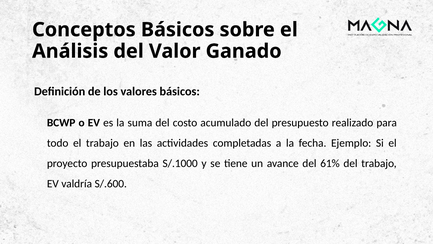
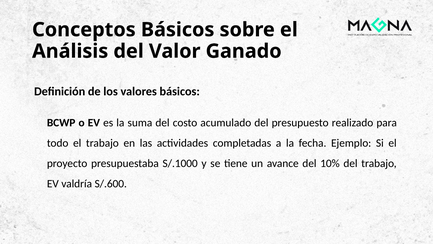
61%: 61% -> 10% (330, 163)
